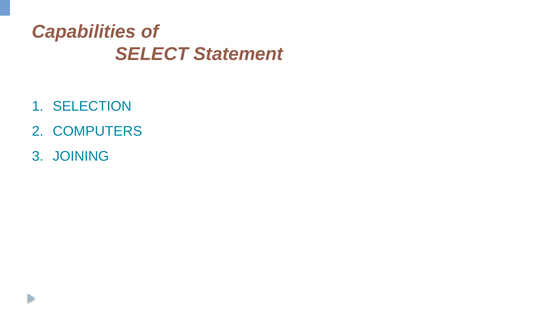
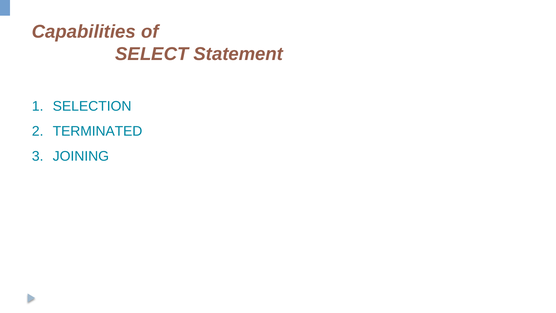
COMPUTERS: COMPUTERS -> TERMINATED (98, 131)
